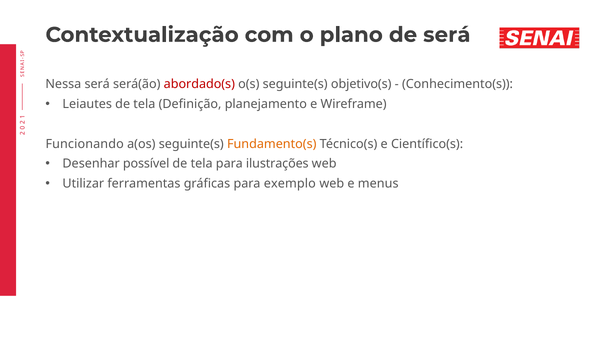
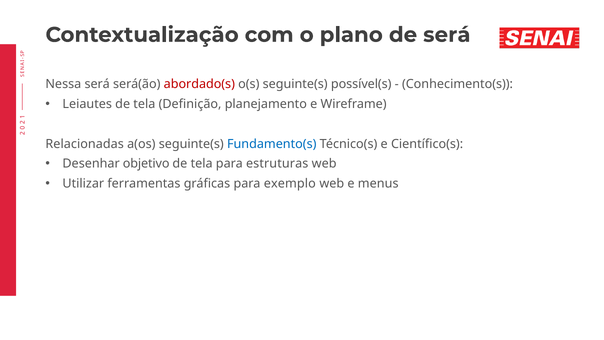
objetivo(s: objetivo(s -> possível(s (361, 84)
Funcionando: Funcionando -> Relacionadas (85, 144)
Fundamento(s colour: orange -> blue (272, 144)
possível: possível -> objetivo (146, 164)
ilustrações: ilustrações -> estruturas (277, 164)
